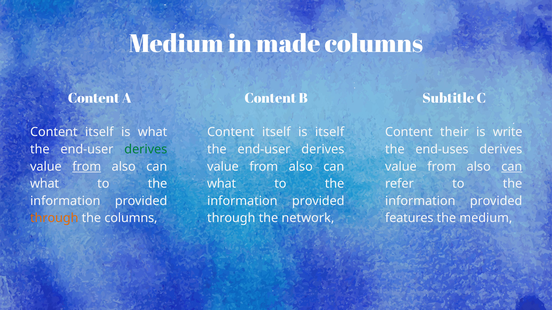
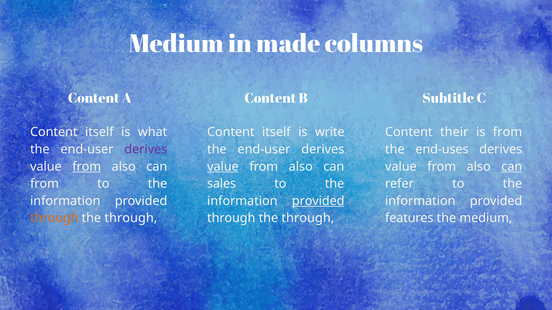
is itself: itself -> write (330, 132)
is write: write -> from (508, 132)
derives colour: green -> purple (146, 150)
value underline: none -> present (223, 167)
what: what -> from (45, 184)
what: what -> sales (222, 184)
provided underline: none -> present (318, 201)
columns: columns -> through (131, 219)
network: network -> through (308, 219)
